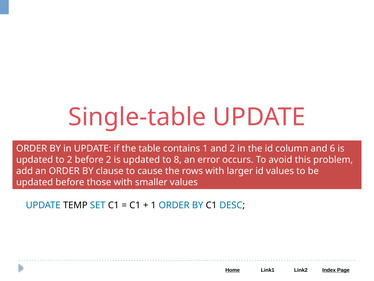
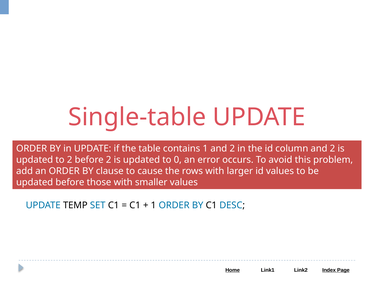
column and 6: 6 -> 2 (332, 148)
8: 8 -> 0 (178, 160)
